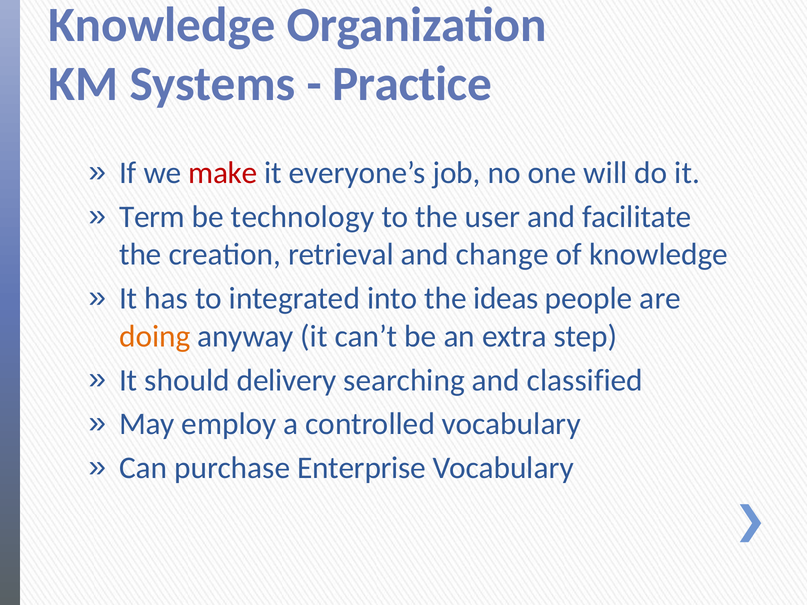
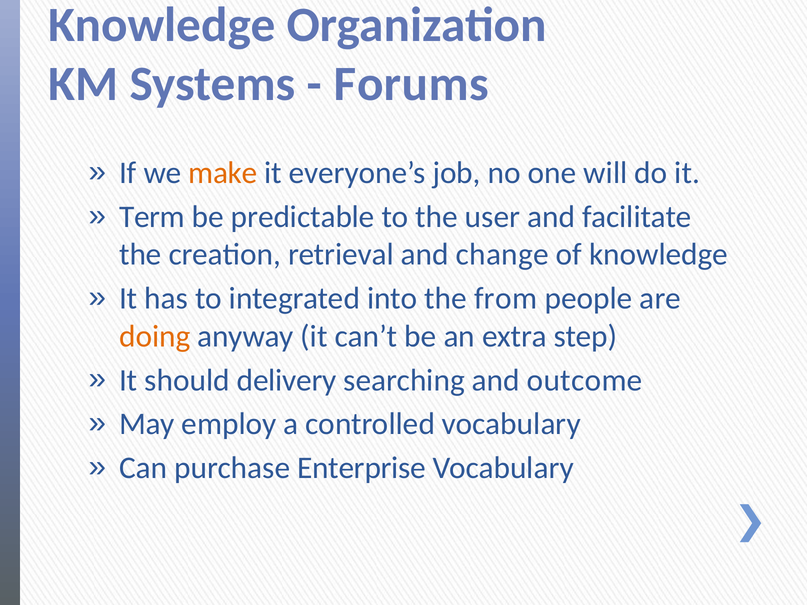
Practice: Practice -> Forums (412, 84)
make colour: red -> orange (223, 173)
technology: technology -> predictable (303, 217)
ideas: ideas -> from (506, 299)
classified: classified -> outcome (585, 380)
